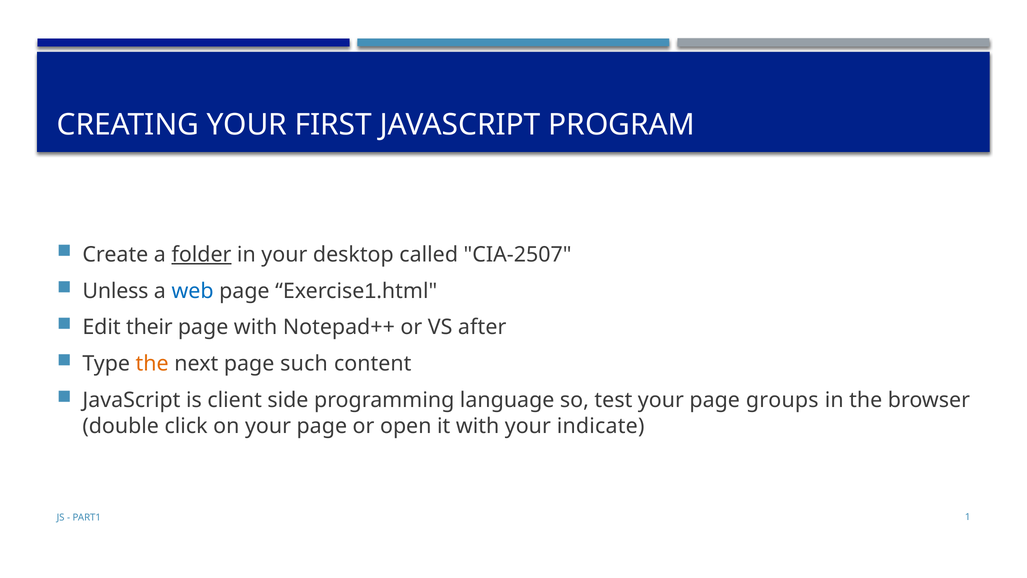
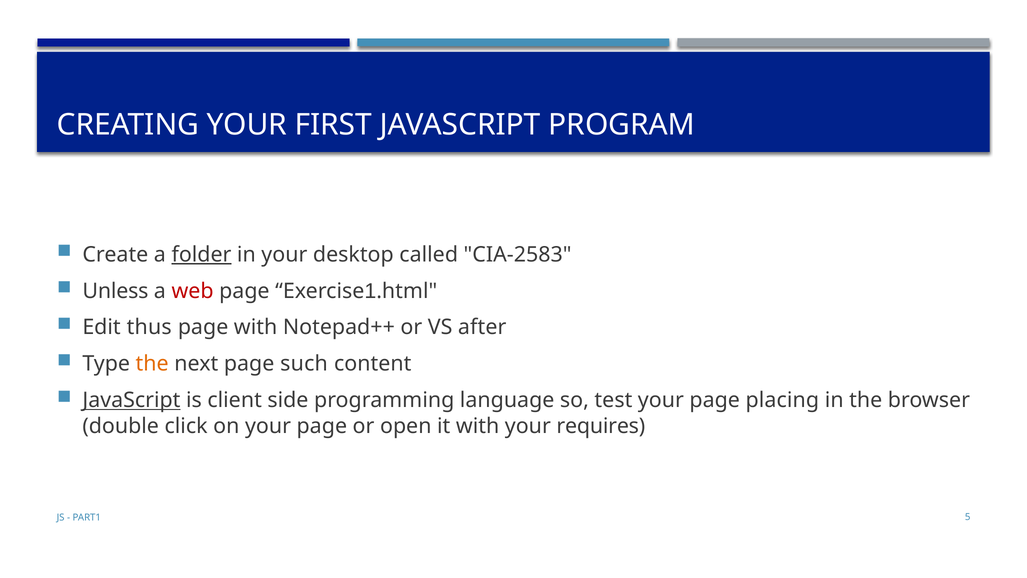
CIA-2507: CIA-2507 -> CIA-2583 (518, 254)
web colour: blue -> red (193, 291)
their: their -> thus (149, 327)
JavaScript underline: none -> present (131, 400)
groups: groups -> placing (782, 400)
indicate: indicate -> requires (601, 426)
PART1 1: 1 -> 5 (968, 517)
